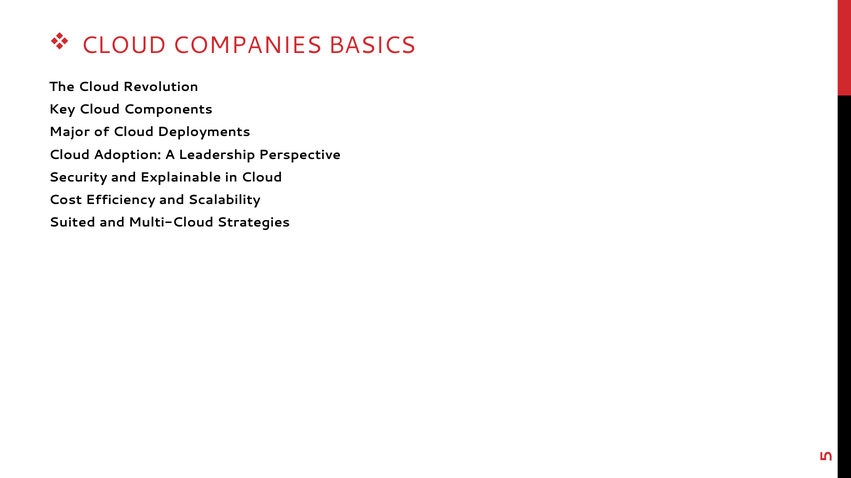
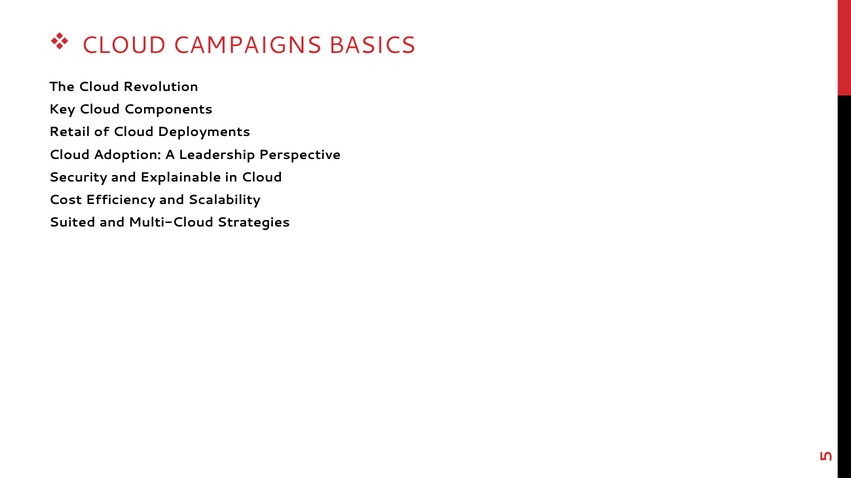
COMPANIES: COMPANIES -> CAMPAIGNS (247, 46)
Major: Major -> Retail (70, 132)
